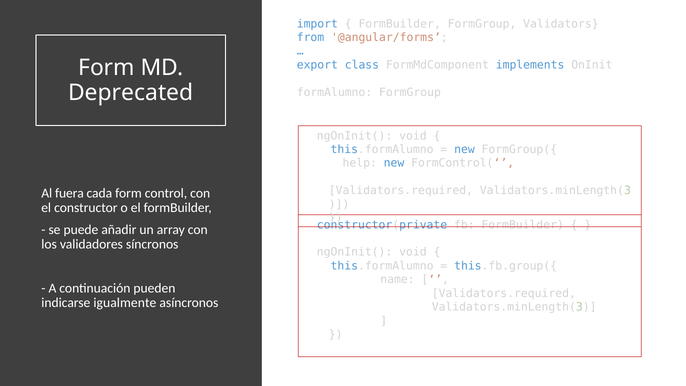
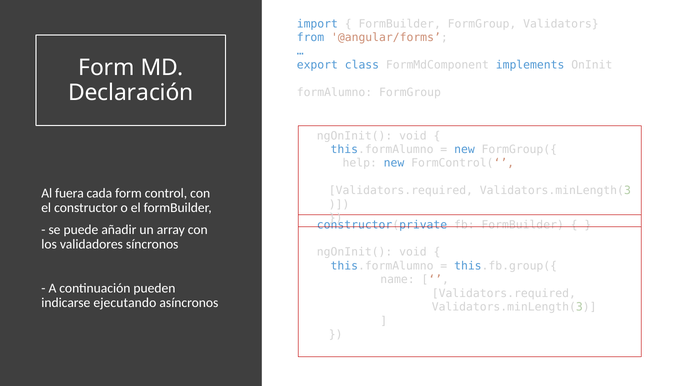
Deprecated: Deprecated -> Declaración (131, 92)
igualmente: igualmente -> ejecutando (125, 303)
